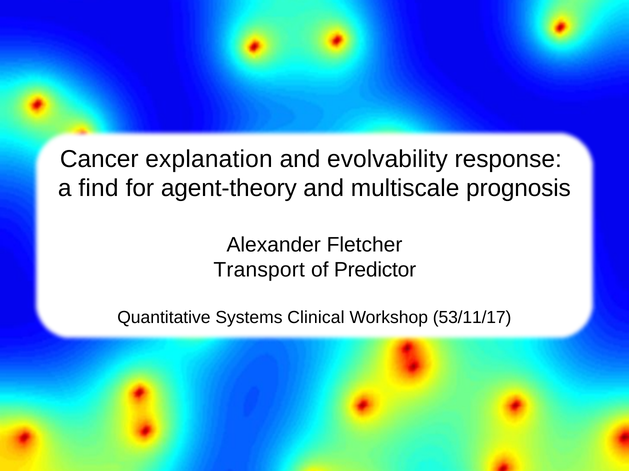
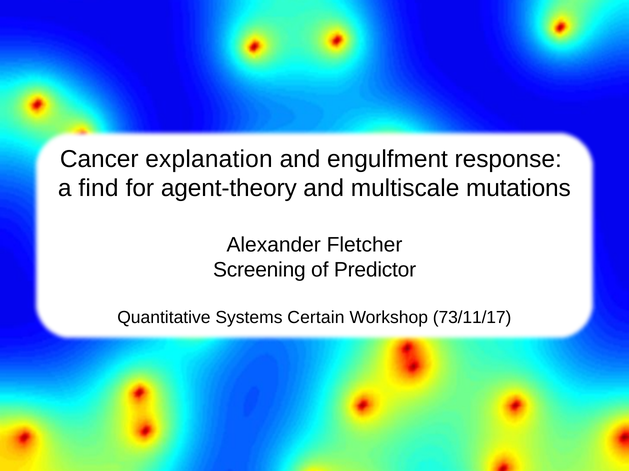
evolvability: evolvability -> engulfment (387, 159)
prognosis: prognosis -> mutations (518, 189)
Transport: Transport -> Screening (259, 270)
Clinical: Clinical -> Certain (316, 318)
53/11/17: 53/11/17 -> 73/11/17 (472, 318)
